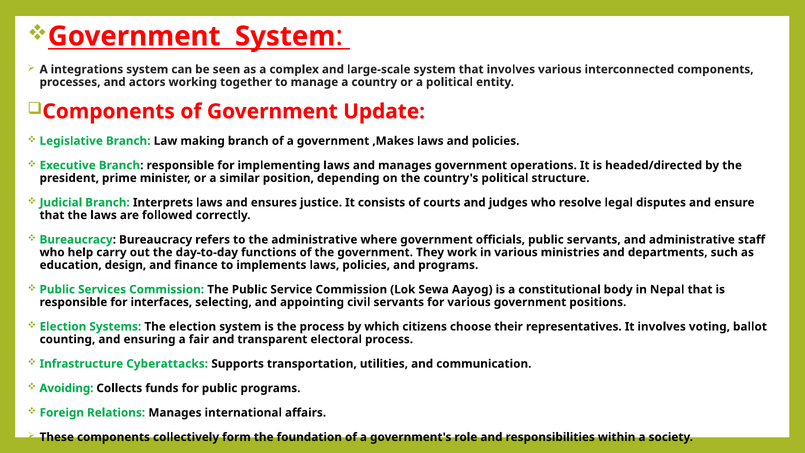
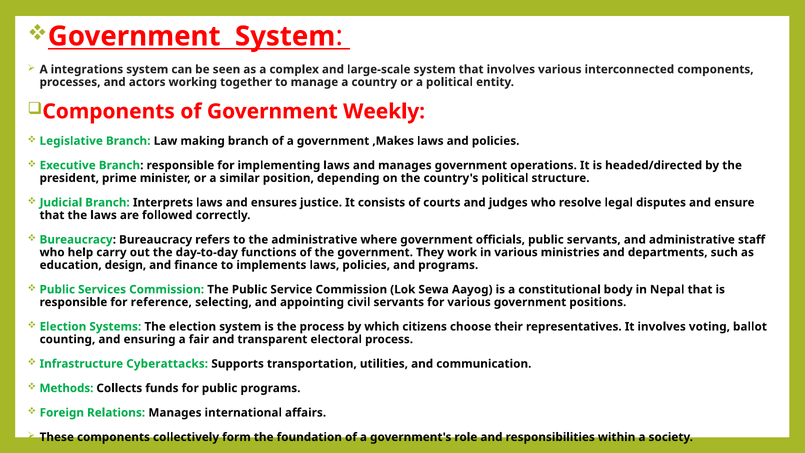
Update: Update -> Weekly (384, 111)
interfaces: interfaces -> reference (161, 302)
Avoiding: Avoiding -> Methods (66, 388)
